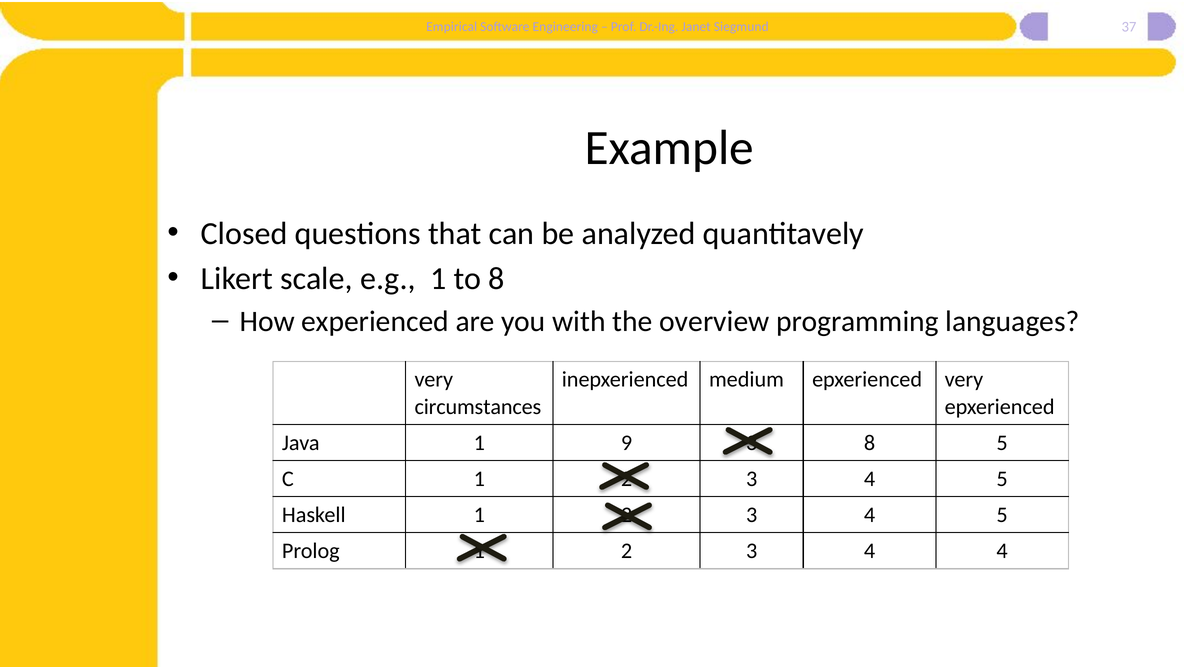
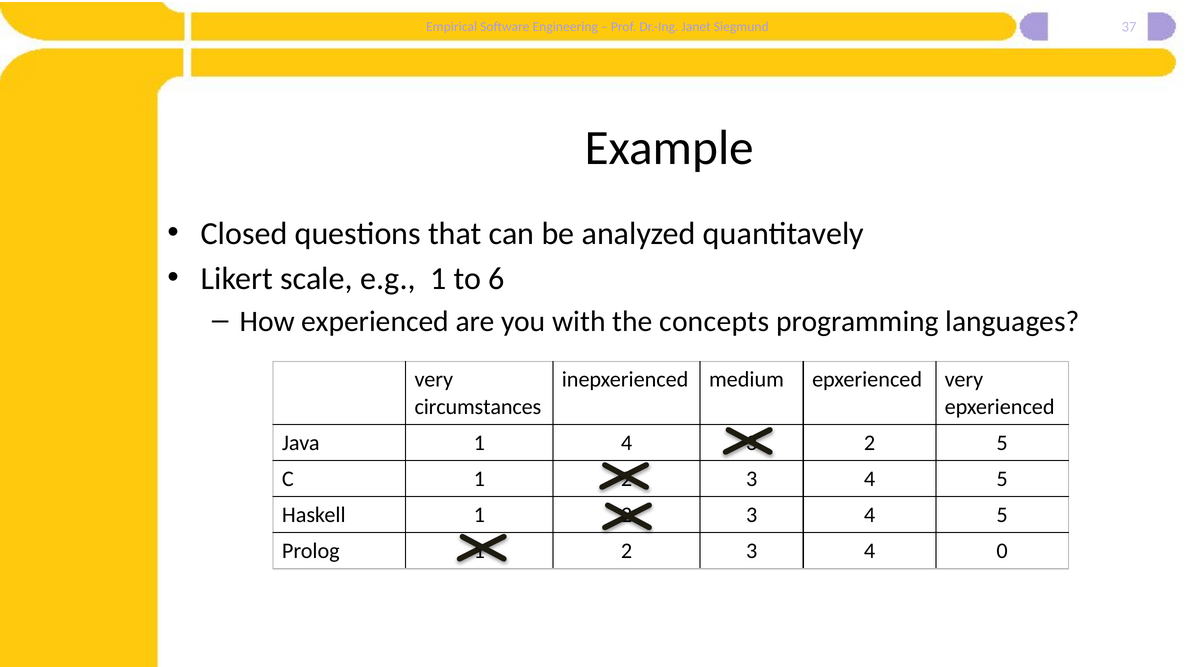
to 8: 8 -> 6 (497, 278)
overview: overview -> concepts (714, 321)
1 9: 9 -> 4 (627, 442)
8: 8 -> 2 (870, 442)
4 4: 4 -> 0 (1002, 551)
